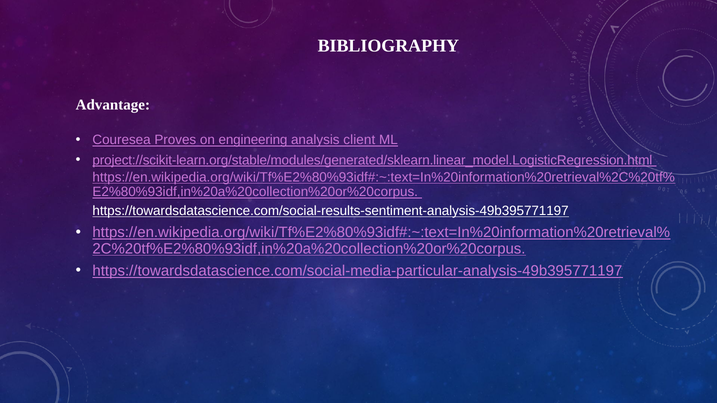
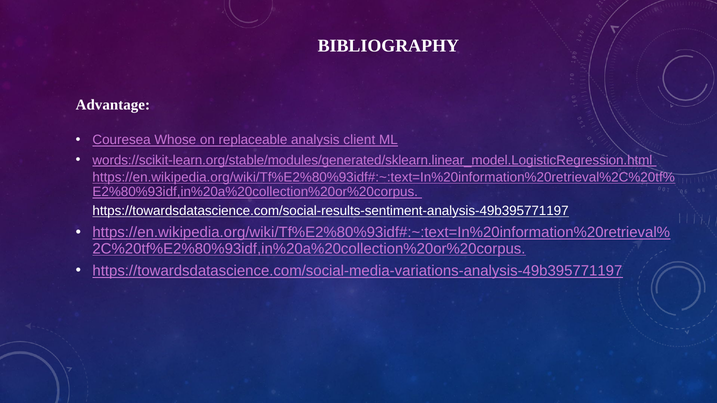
Proves: Proves -> Whose (175, 140)
engineering: engineering -> replaceable (253, 140)
project://scikit-learn.org/stable/modules/generated/sklearn.linear_model.LogisticRegression.html: project://scikit-learn.org/stable/modules/generated/sklearn.linear_model.LogisticRegression.html -> words://scikit-learn.org/stable/modules/generated/sklearn.linear_model.LogisticRegression.html (372, 160)
https://towardsdatascience.com/social-media-particular-analysis-49b395771197: https://towardsdatascience.com/social-media-particular-analysis-49b395771197 -> https://towardsdatascience.com/social-media-variations-analysis-49b395771197 (357, 271)
